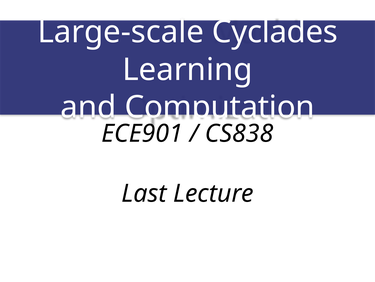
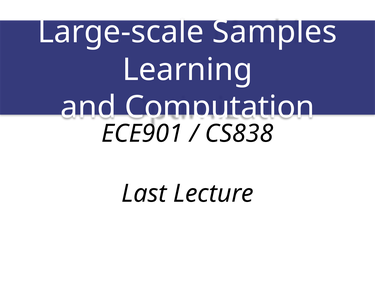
Cyclades: Cyclades -> Samples (275, 32)
